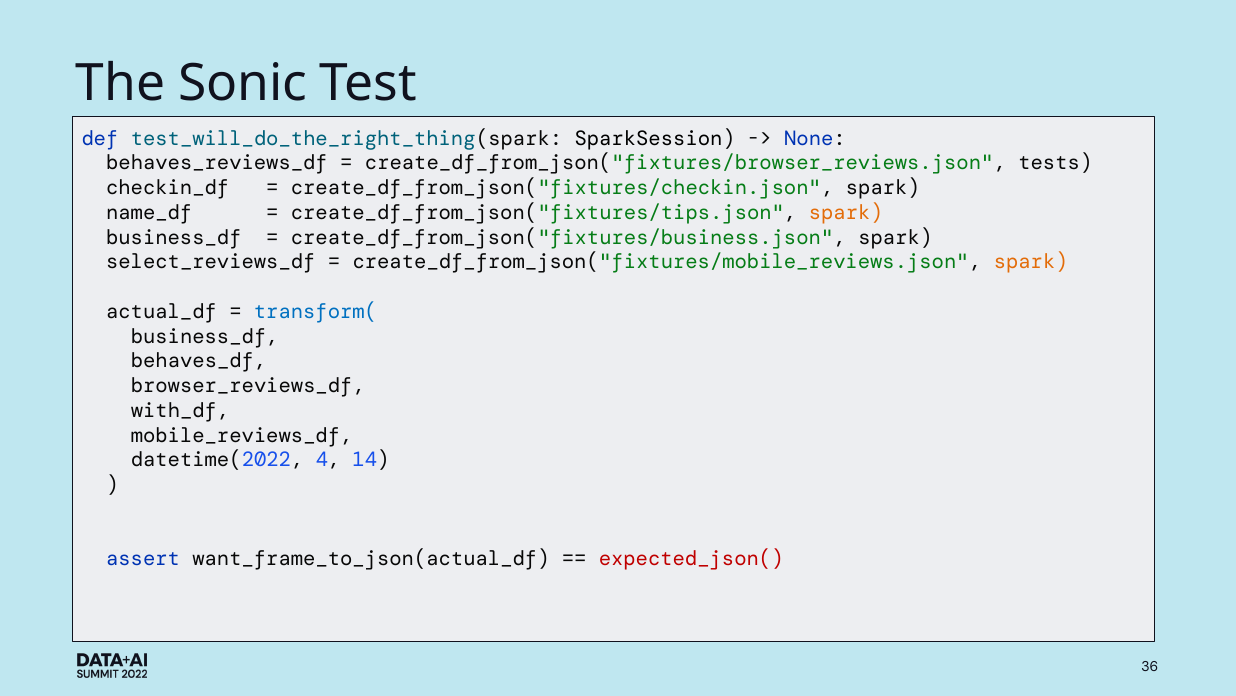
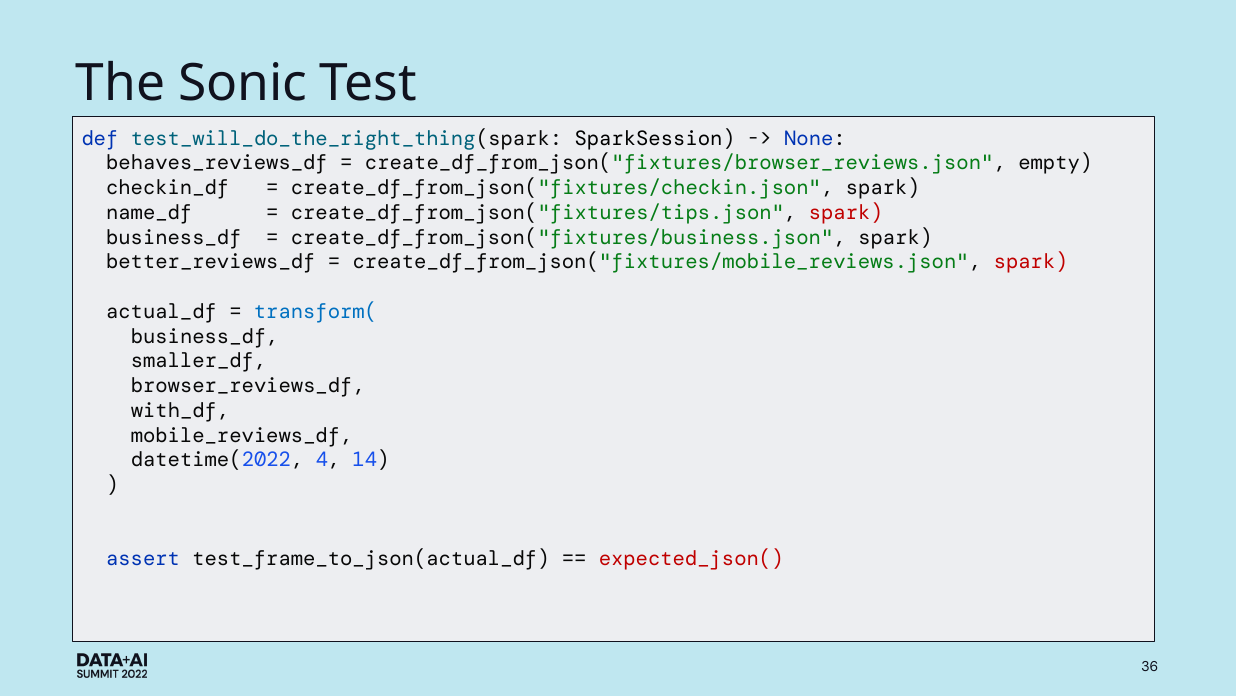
tests: tests -> empty (1055, 163)
spark colour: orange -> red (846, 212)
select_reviews_df: select_reviews_df -> better_reviews_df (211, 262)
spark colour: orange -> red (1031, 262)
behaves_df: behaves_df -> smaller_df (199, 361)
want_frame_to_json(actual_df: want_frame_to_json(actual_df -> test_frame_to_json(actual_df (371, 558)
